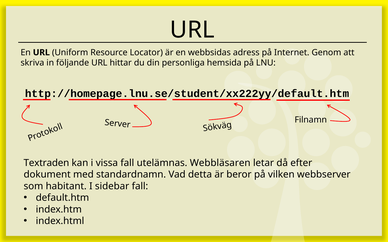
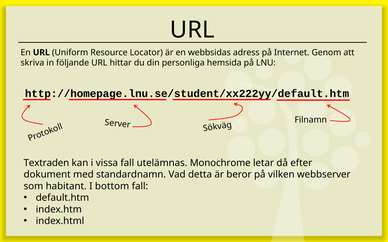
Webbläsaren: Webbläsaren -> Monochrome (220, 163)
sidebar: sidebar -> bottom (112, 187)
